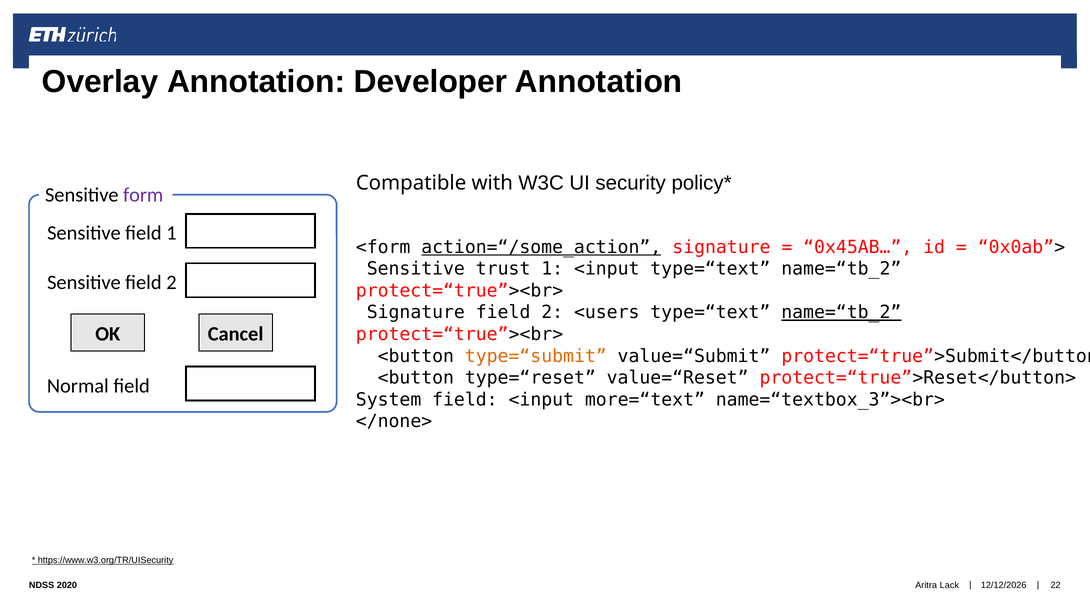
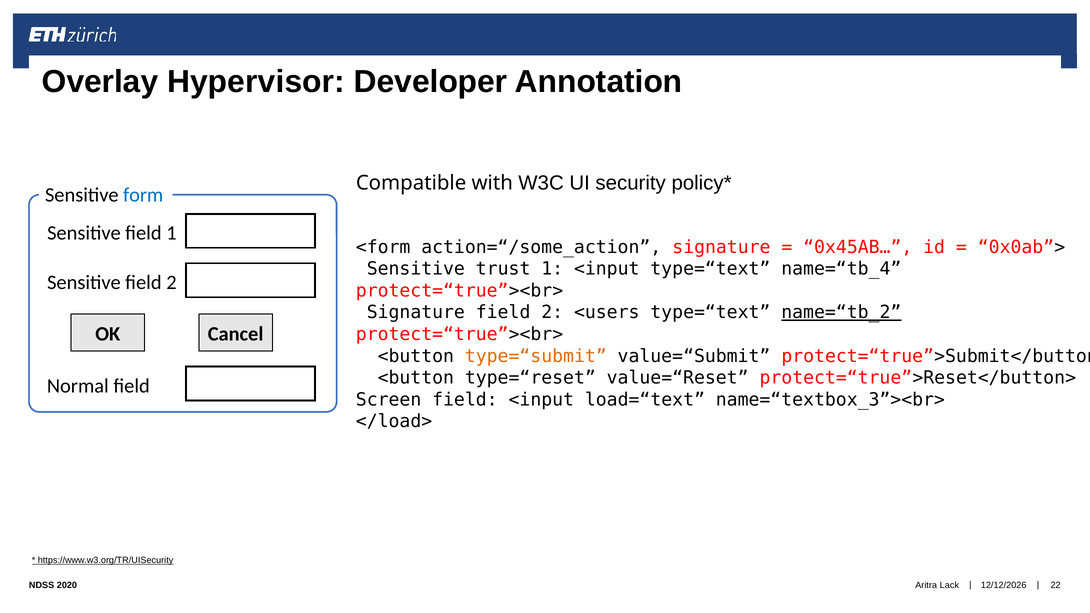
Overlay Annotation: Annotation -> Hypervisor (256, 82)
form colour: purple -> blue (143, 195)
action=“/some_action underline: present -> none (541, 247)
<input type=“text name=“tb_2: name=“tb_2 -> name=“tb_4 (841, 269)
System: System -> Screen (389, 400)
more=“text: more=“text -> load=“text (645, 400)
</none>: </none> -> </load> (394, 422)
